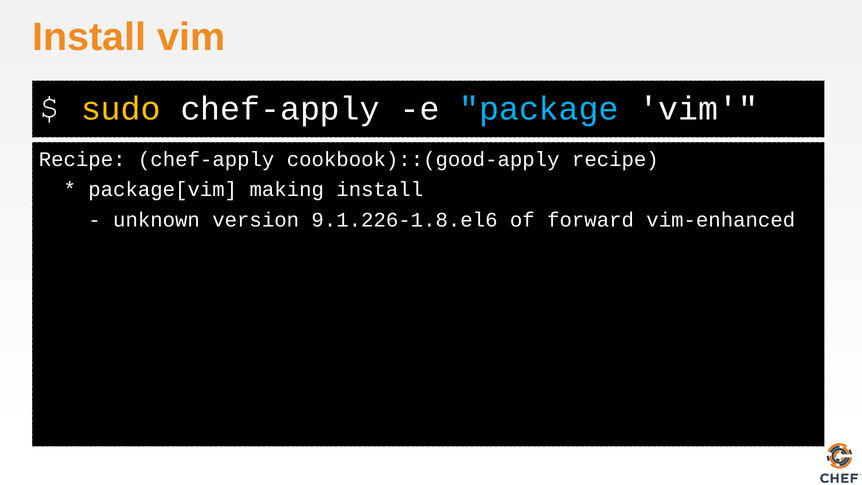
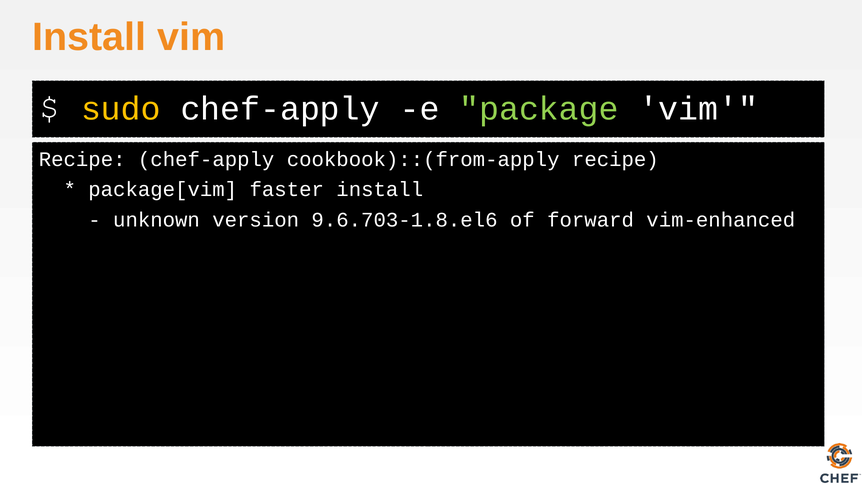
package colour: light blue -> light green (539, 109)
cookbook)::(good-apply: cookbook)::(good-apply -> cookbook)::(from-apply (423, 159)
making: making -> faster (287, 190)
9.1.226-1.8.el6: 9.1.226-1.8.el6 -> 9.6.703-1.8.el6 (405, 220)
